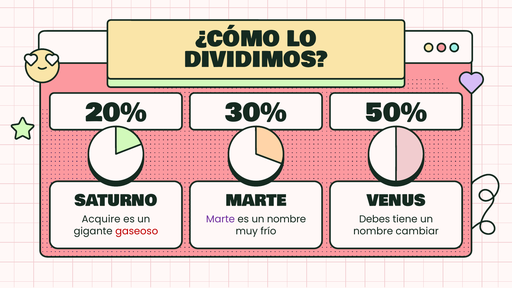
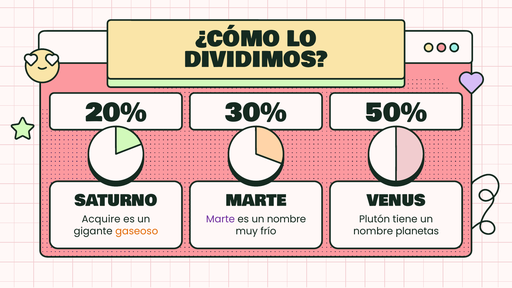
Debes: Debes -> Plutón (375, 219)
gaseoso colour: red -> orange (137, 231)
cambiar: cambiar -> planetas (417, 231)
